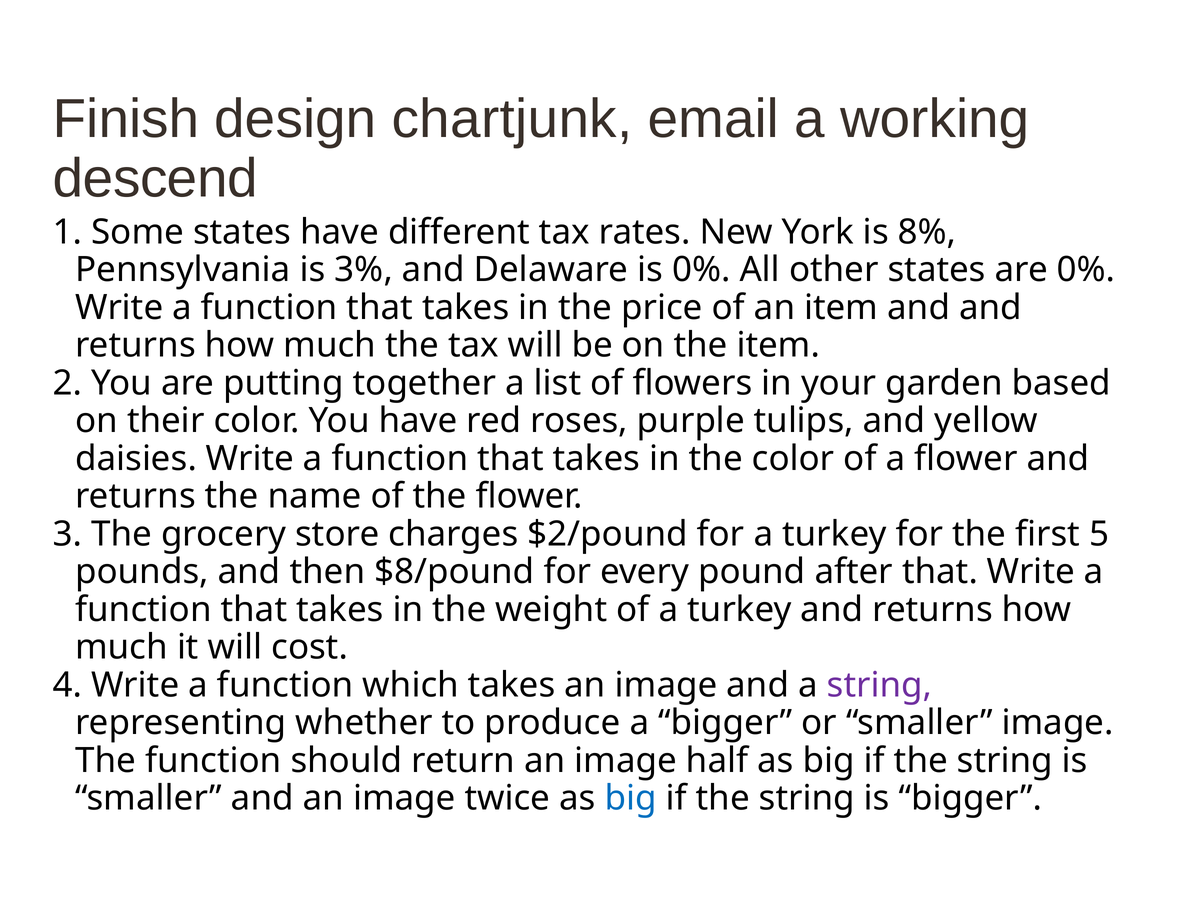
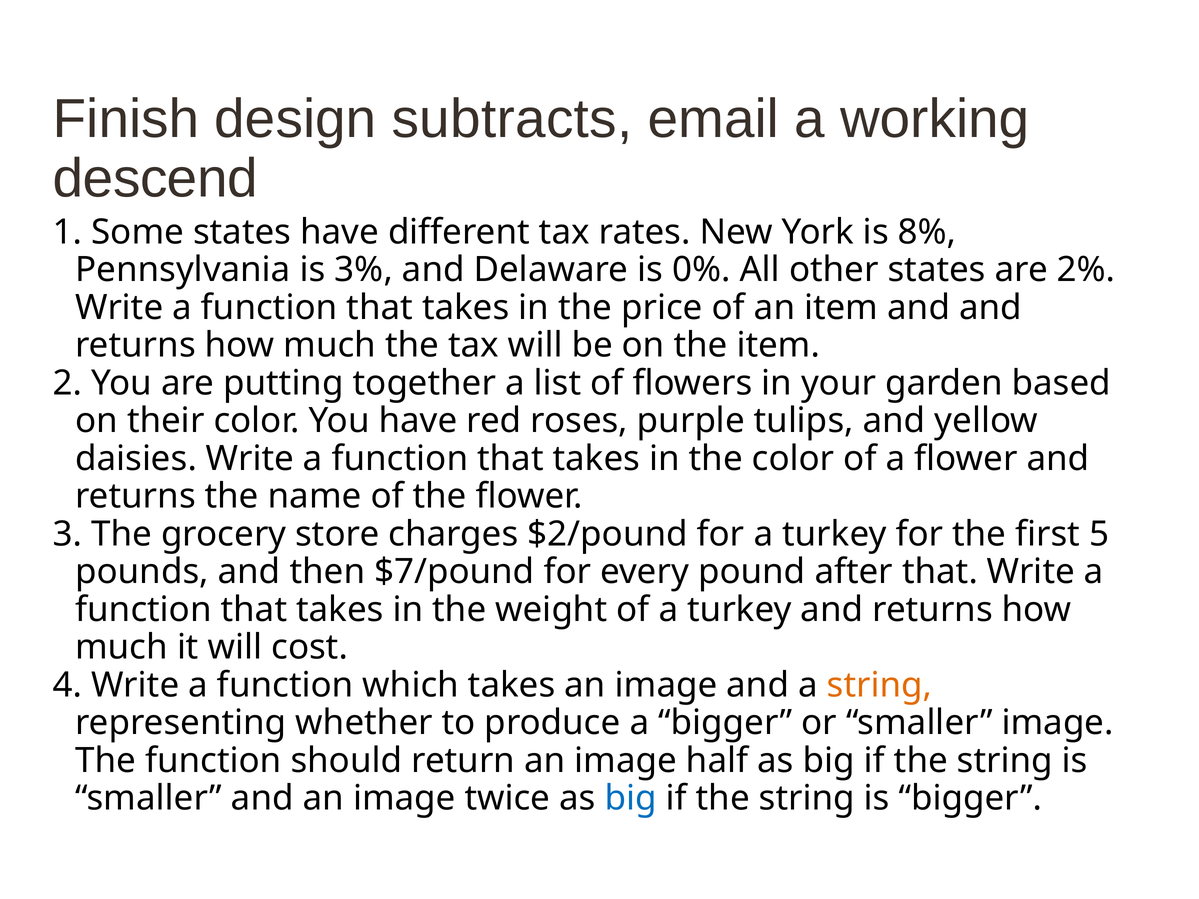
chartjunk: chartjunk -> subtracts (512, 119)
are 0%: 0% -> 2% (1086, 270)
$8/pound: $8/pound -> $7/pound (454, 572)
string colour: purple -> orange (880, 685)
